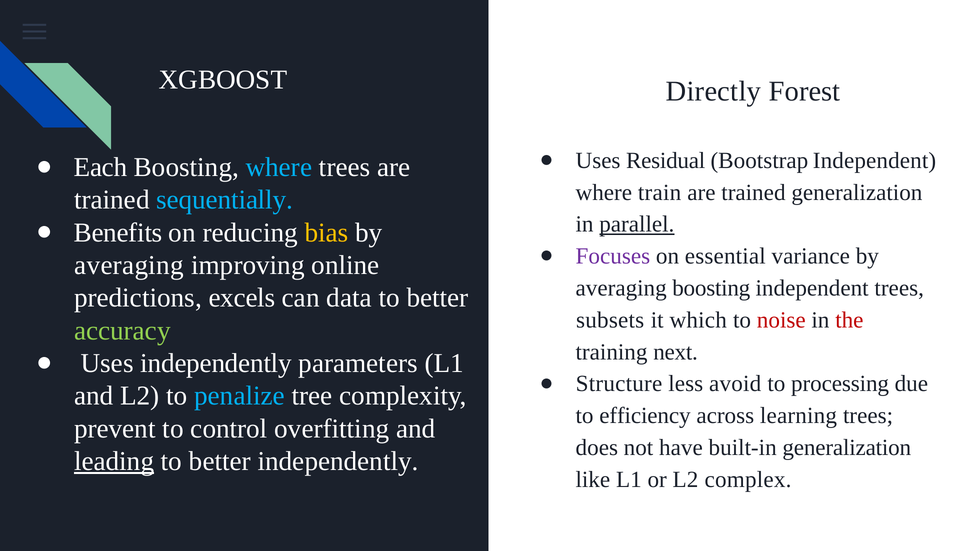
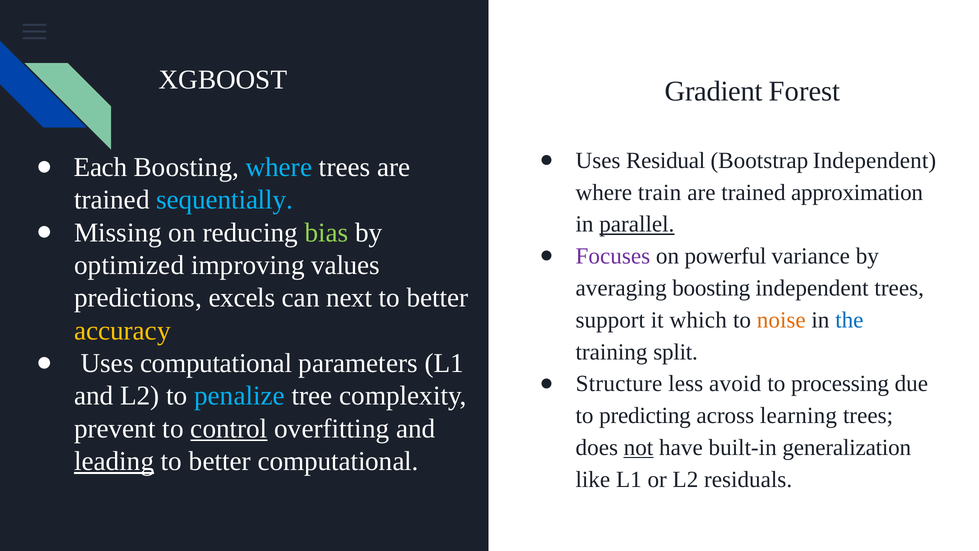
Directly: Directly -> Gradient (714, 91)
trained generalization: generalization -> approximation (857, 192)
Benefits: Benefits -> Missing (118, 233)
bias colour: yellow -> light green (327, 233)
essential: essential -> powerful (725, 256)
averaging: averaging -> optimized (129, 265)
online: online -> values (346, 265)
data: data -> next (349, 298)
subsets: subsets -> support (610, 320)
noise colour: red -> orange (781, 320)
the colour: red -> blue (849, 320)
accuracy colour: light green -> yellow (122, 330)
next: next -> split (676, 352)
Uses independently: independently -> computational (216, 363)
efficiency: efficiency -> predicting (645, 415)
control underline: none -> present (229, 428)
not underline: none -> present (639, 447)
better independently: independently -> computational (338, 461)
complex: complex -> residuals (748, 479)
